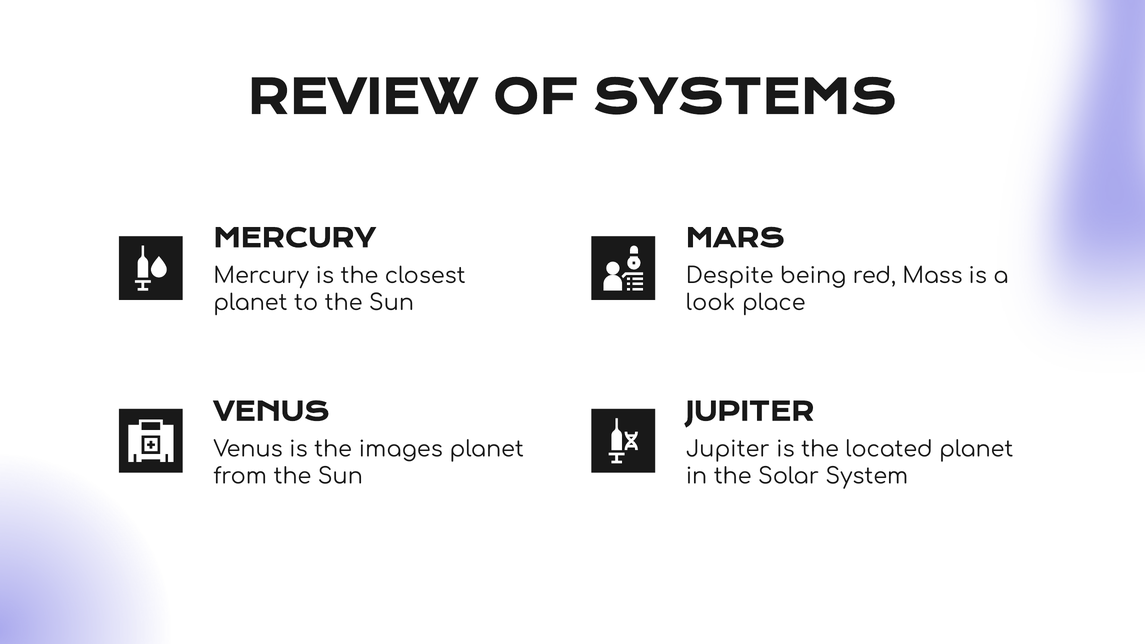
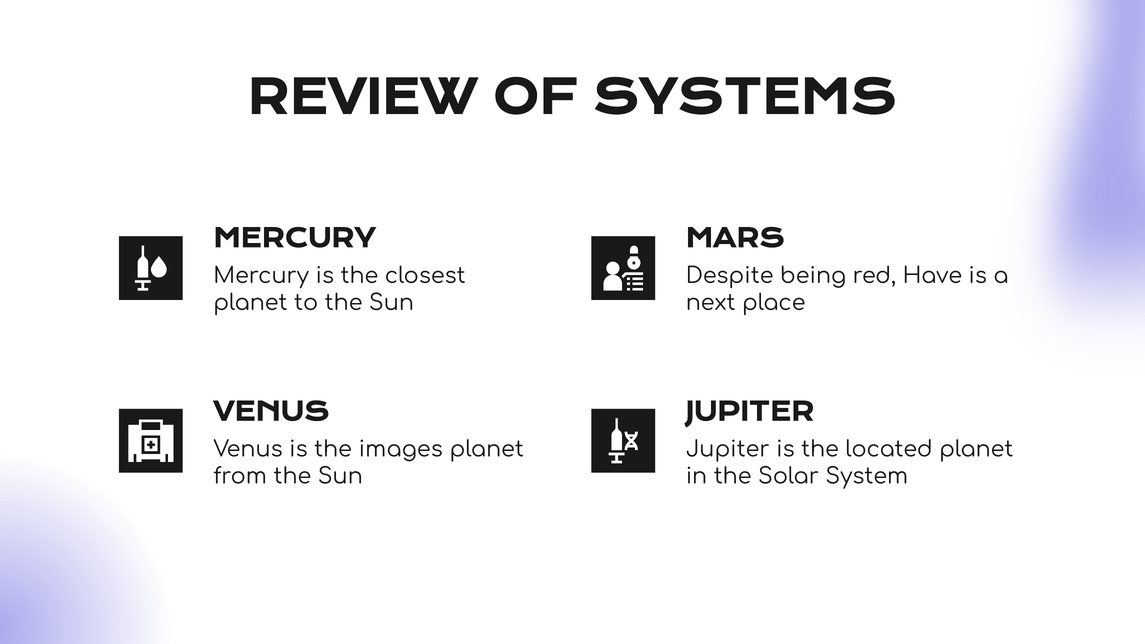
Mass: Mass -> Have (932, 276)
look: look -> next (711, 303)
